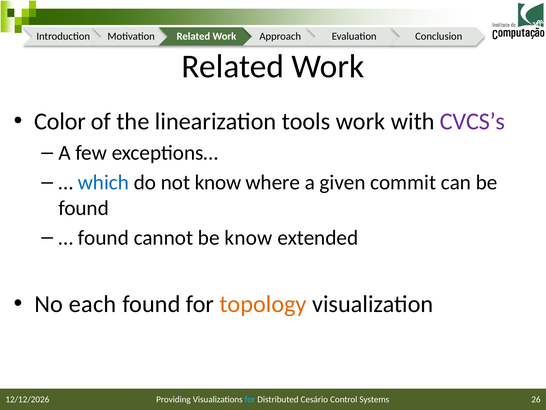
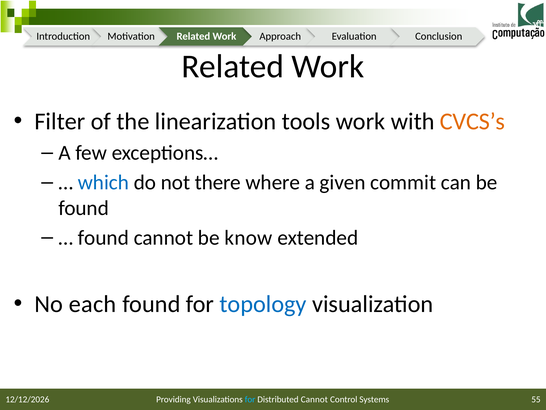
Color: Color -> Filter (60, 121)
CVCS’s colour: purple -> orange (472, 121)
not know: know -> there (218, 182)
topology colour: orange -> blue (263, 304)
Distributed Cesário: Cesário -> Cannot (314, 399)
26: 26 -> 55 (536, 399)
